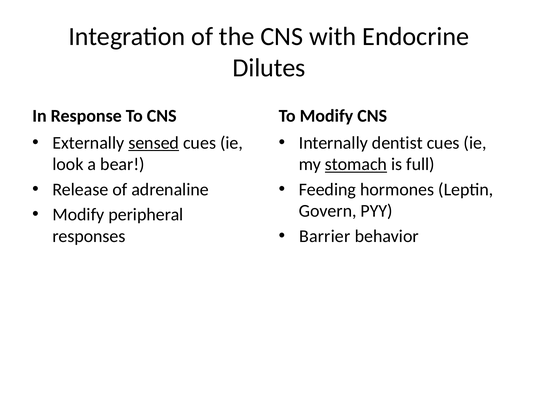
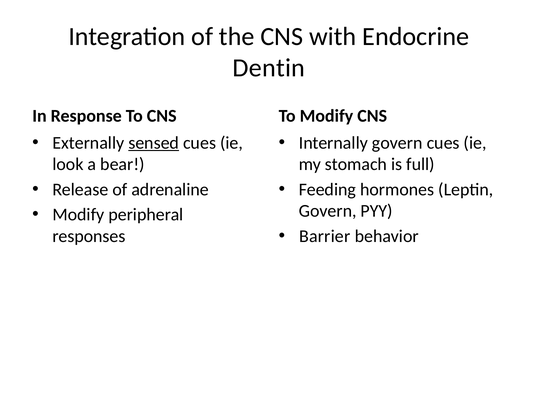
Dilutes: Dilutes -> Dentin (269, 68)
Internally dentist: dentist -> govern (397, 143)
stomach underline: present -> none (356, 164)
